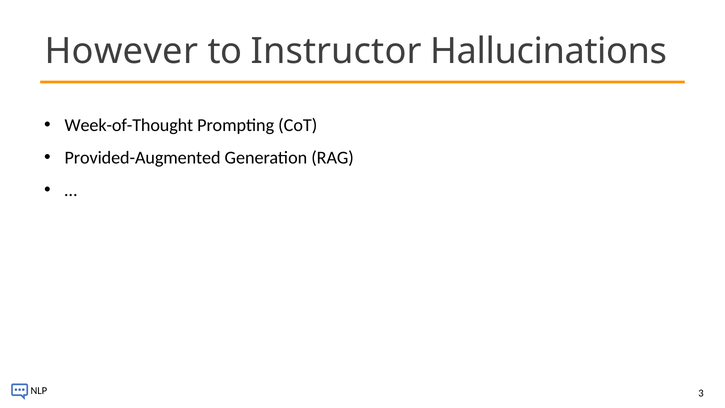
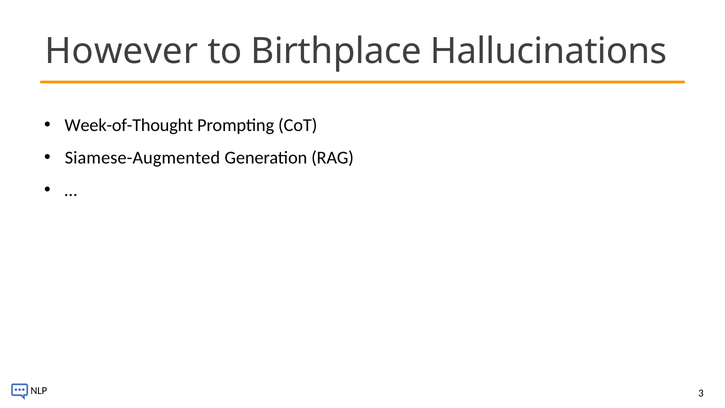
Instructor: Instructor -> Birthplace (336, 51)
Provided-Augmented: Provided-Augmented -> Siamese-Augmented (142, 158)
